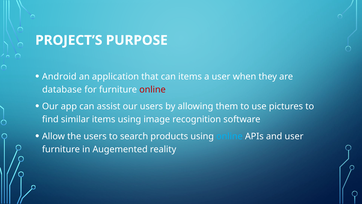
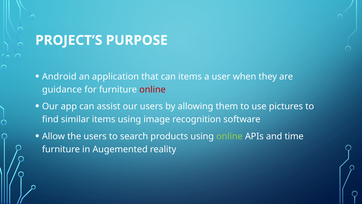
database: database -> guidance (62, 89)
online colour: light blue -> light green (229, 136)
and user: user -> time (294, 136)
